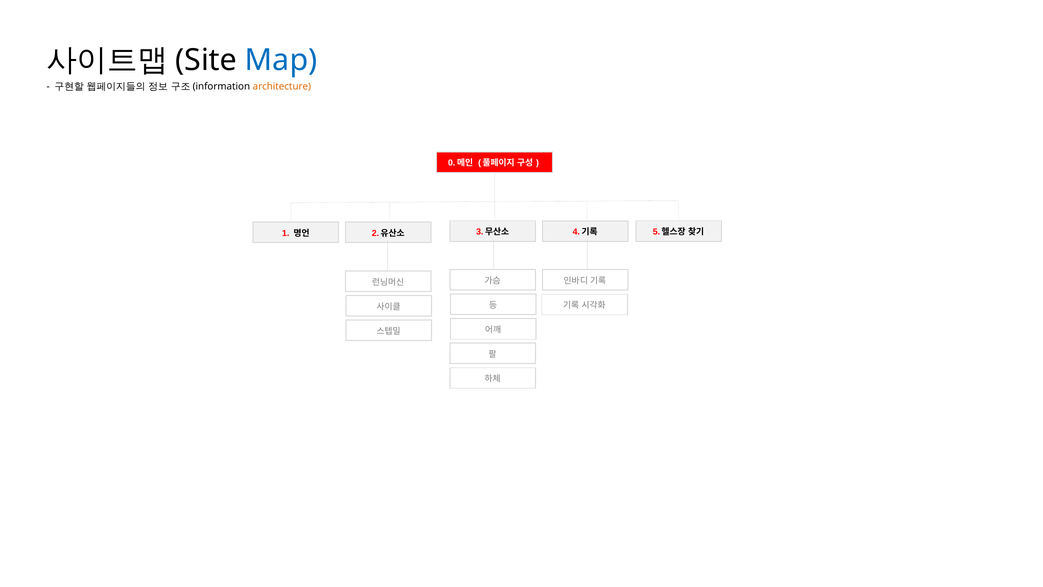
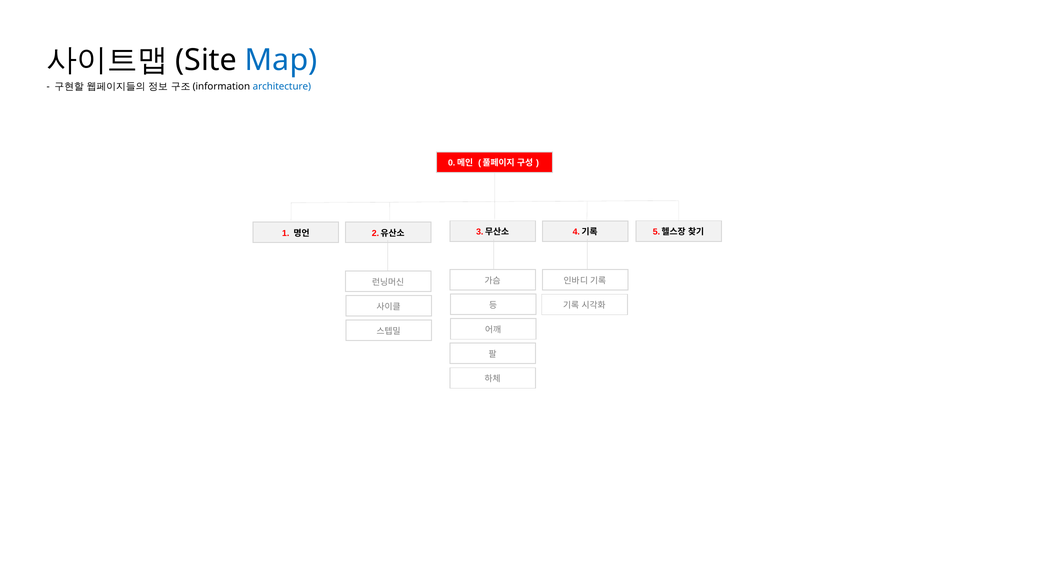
architecture colour: orange -> blue (282, 86)
